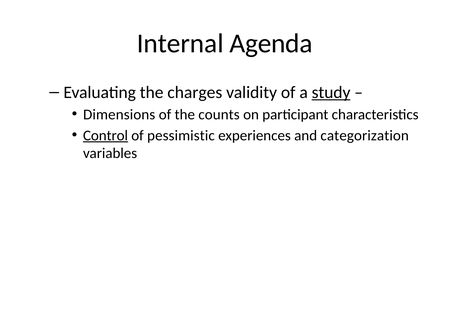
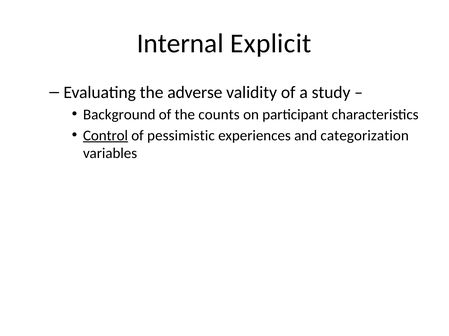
Agenda: Agenda -> Explicit (271, 43)
charges: charges -> adverse (195, 93)
study underline: present -> none (331, 93)
Dimensions: Dimensions -> Background (119, 115)
